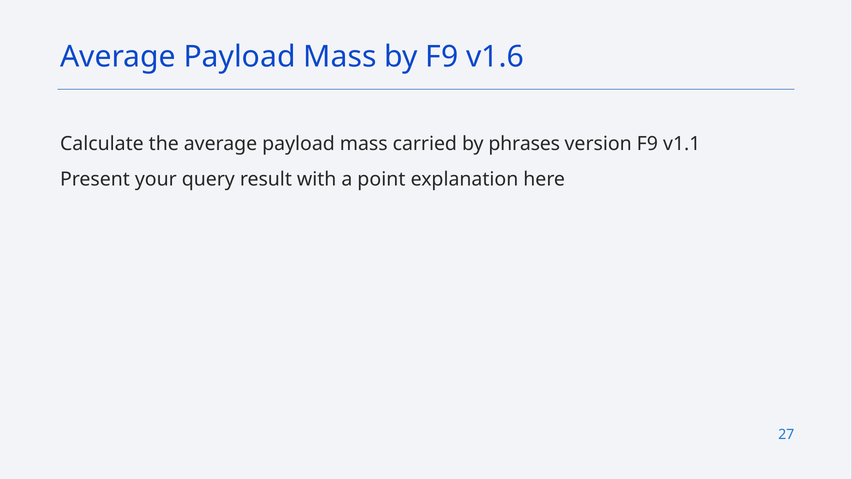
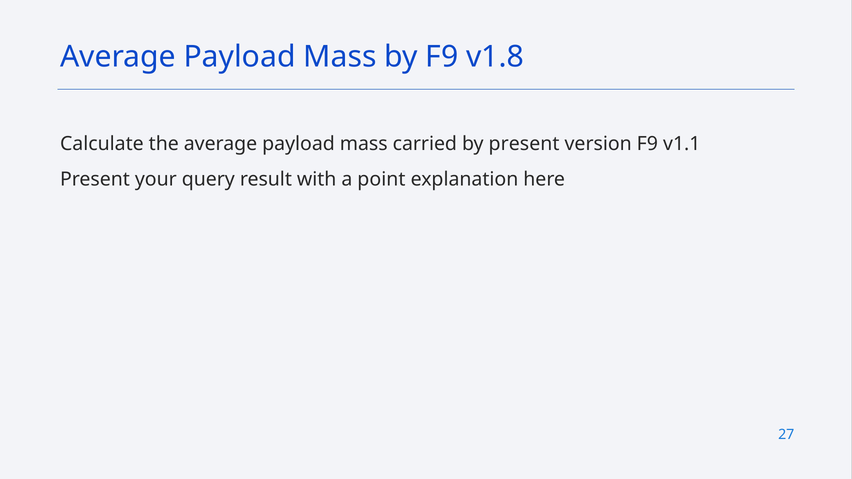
v1.6: v1.6 -> v1.8 (495, 57)
by phrases: phrases -> present (524, 144)
